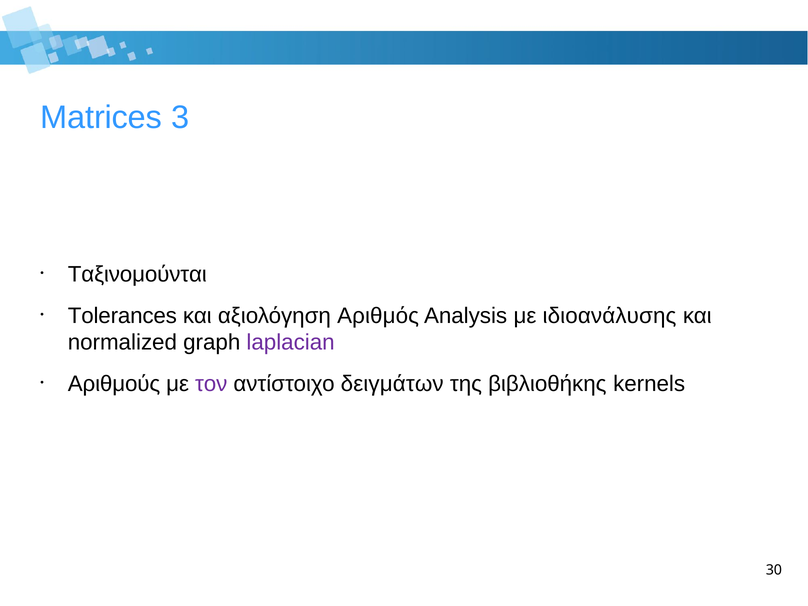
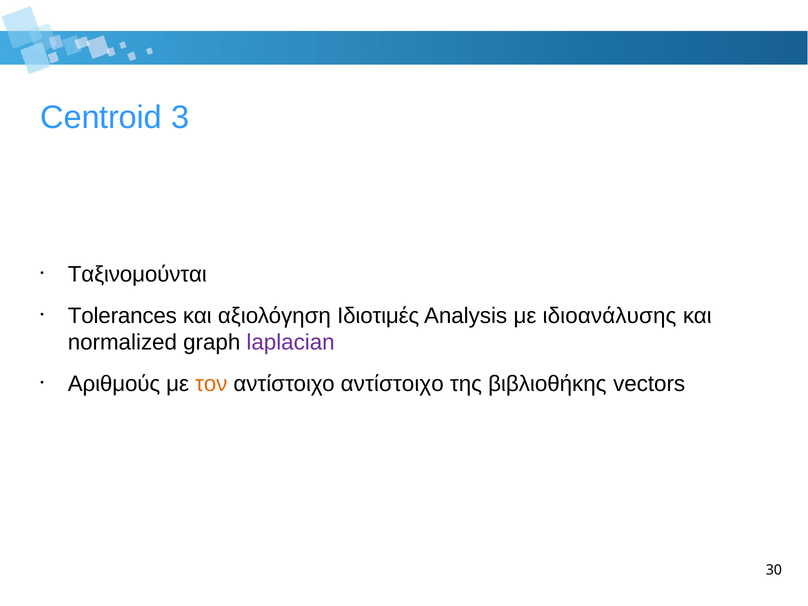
Matrices: Matrices -> Centroid (101, 117)
Αριθμός: Αριθμός -> Ιδιοτιμές (378, 316)
τον colour: purple -> orange (211, 384)
αντίστοιχο δειγμάτων: δειγμάτων -> αντίστοιχο (392, 384)
kernels: kernels -> vectors (649, 384)
